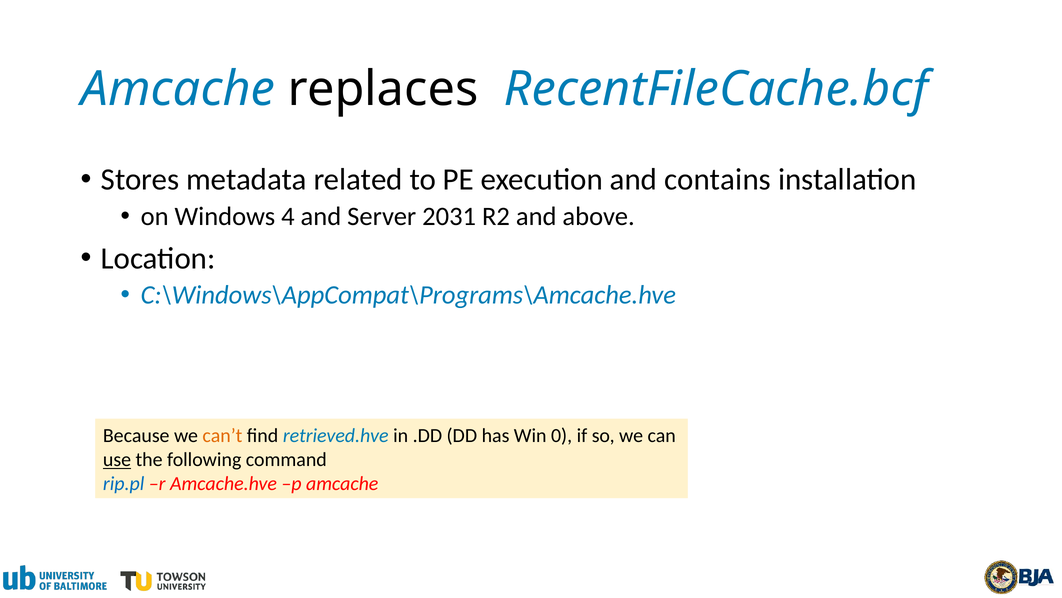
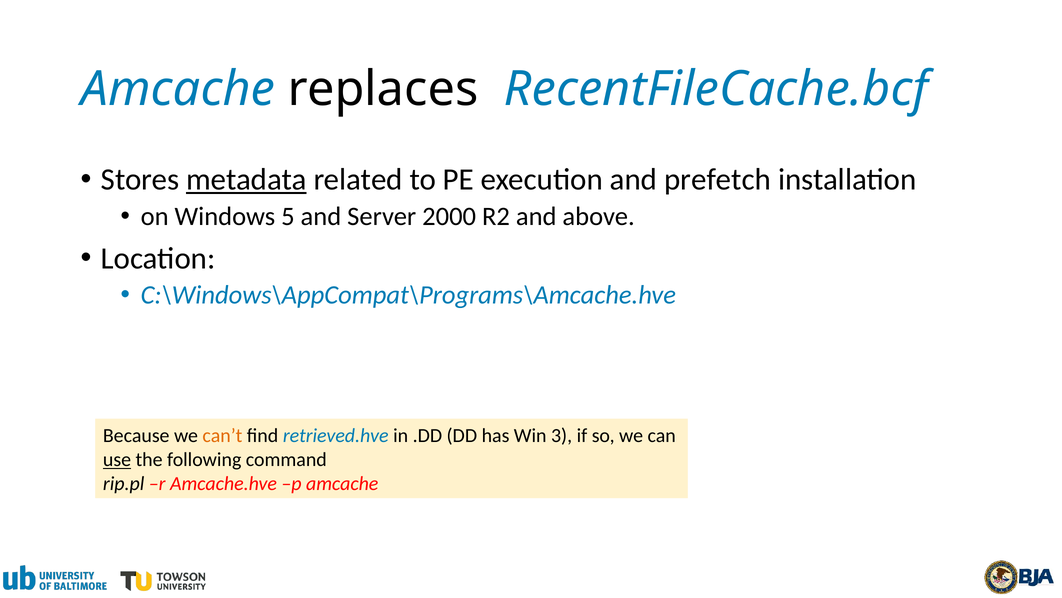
metadata underline: none -> present (247, 179)
contains: contains -> prefetch (718, 179)
4: 4 -> 5 (288, 216)
2031: 2031 -> 2000 (449, 216)
0: 0 -> 3 (562, 435)
rip.pl colour: blue -> black (124, 483)
